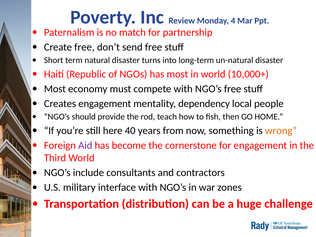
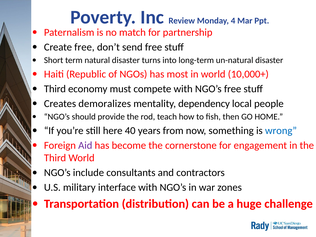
Most: Most -> Third (55, 89)
Creates engagement: engagement -> demoralizes (105, 104)
wrong colour: orange -> blue (281, 131)
